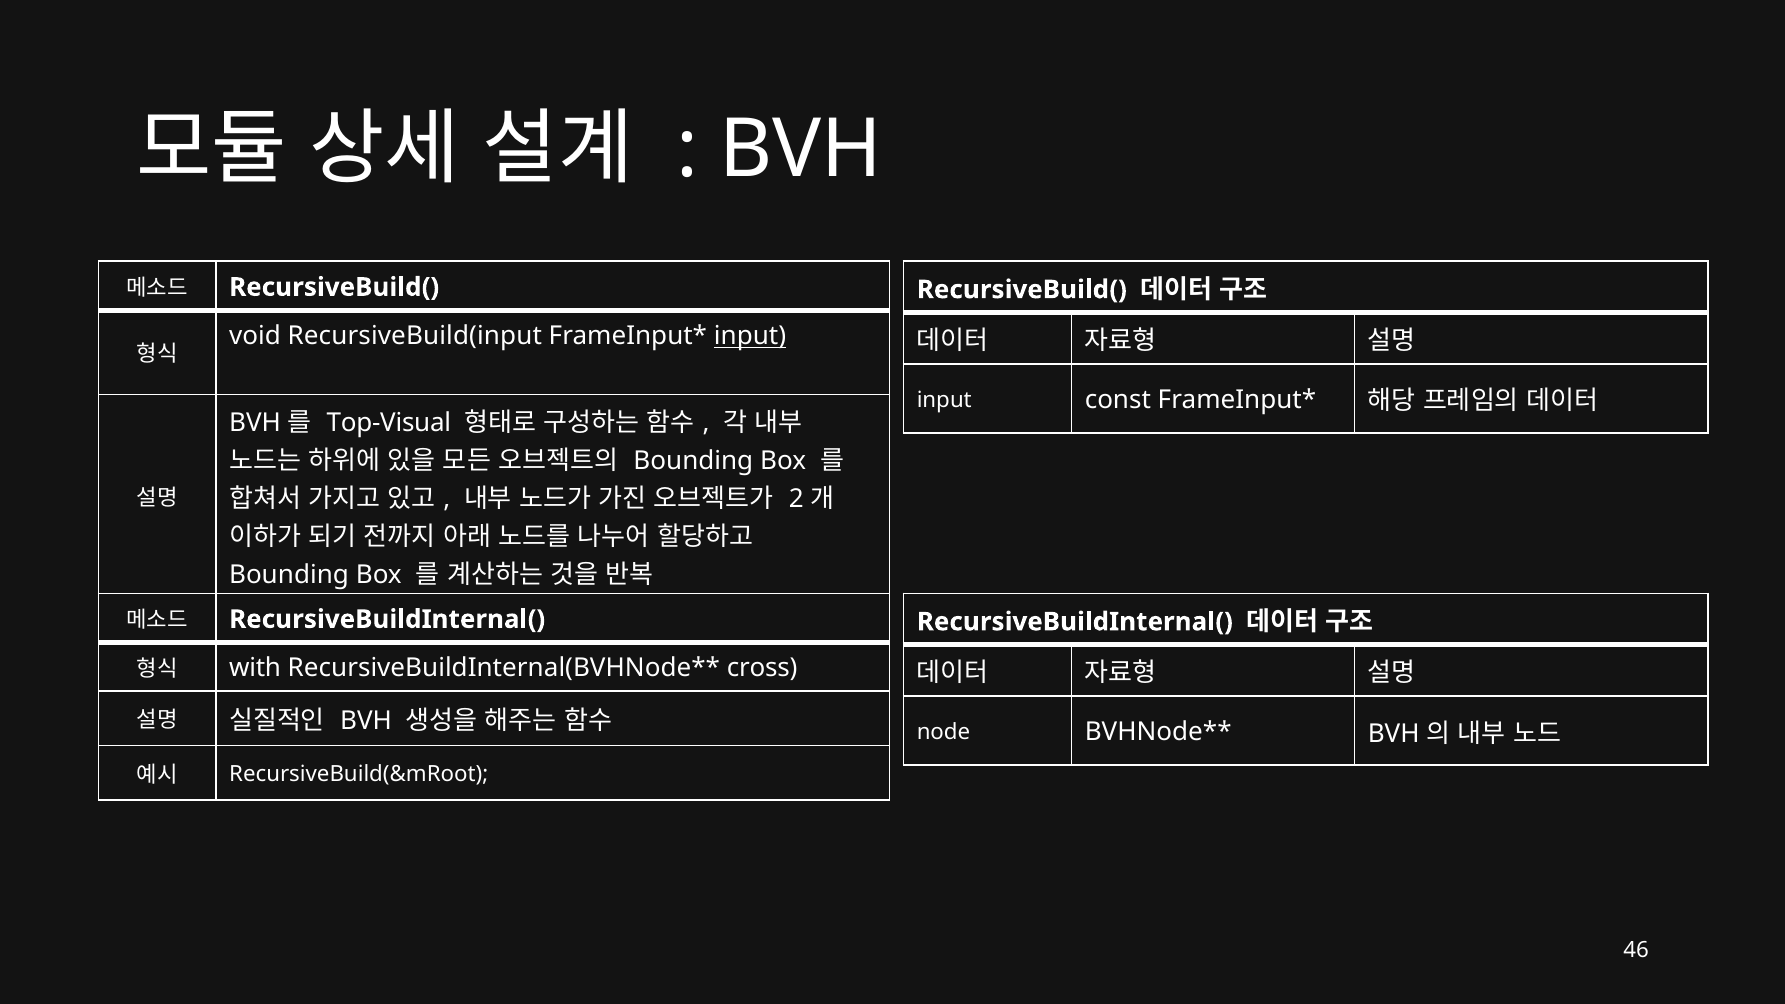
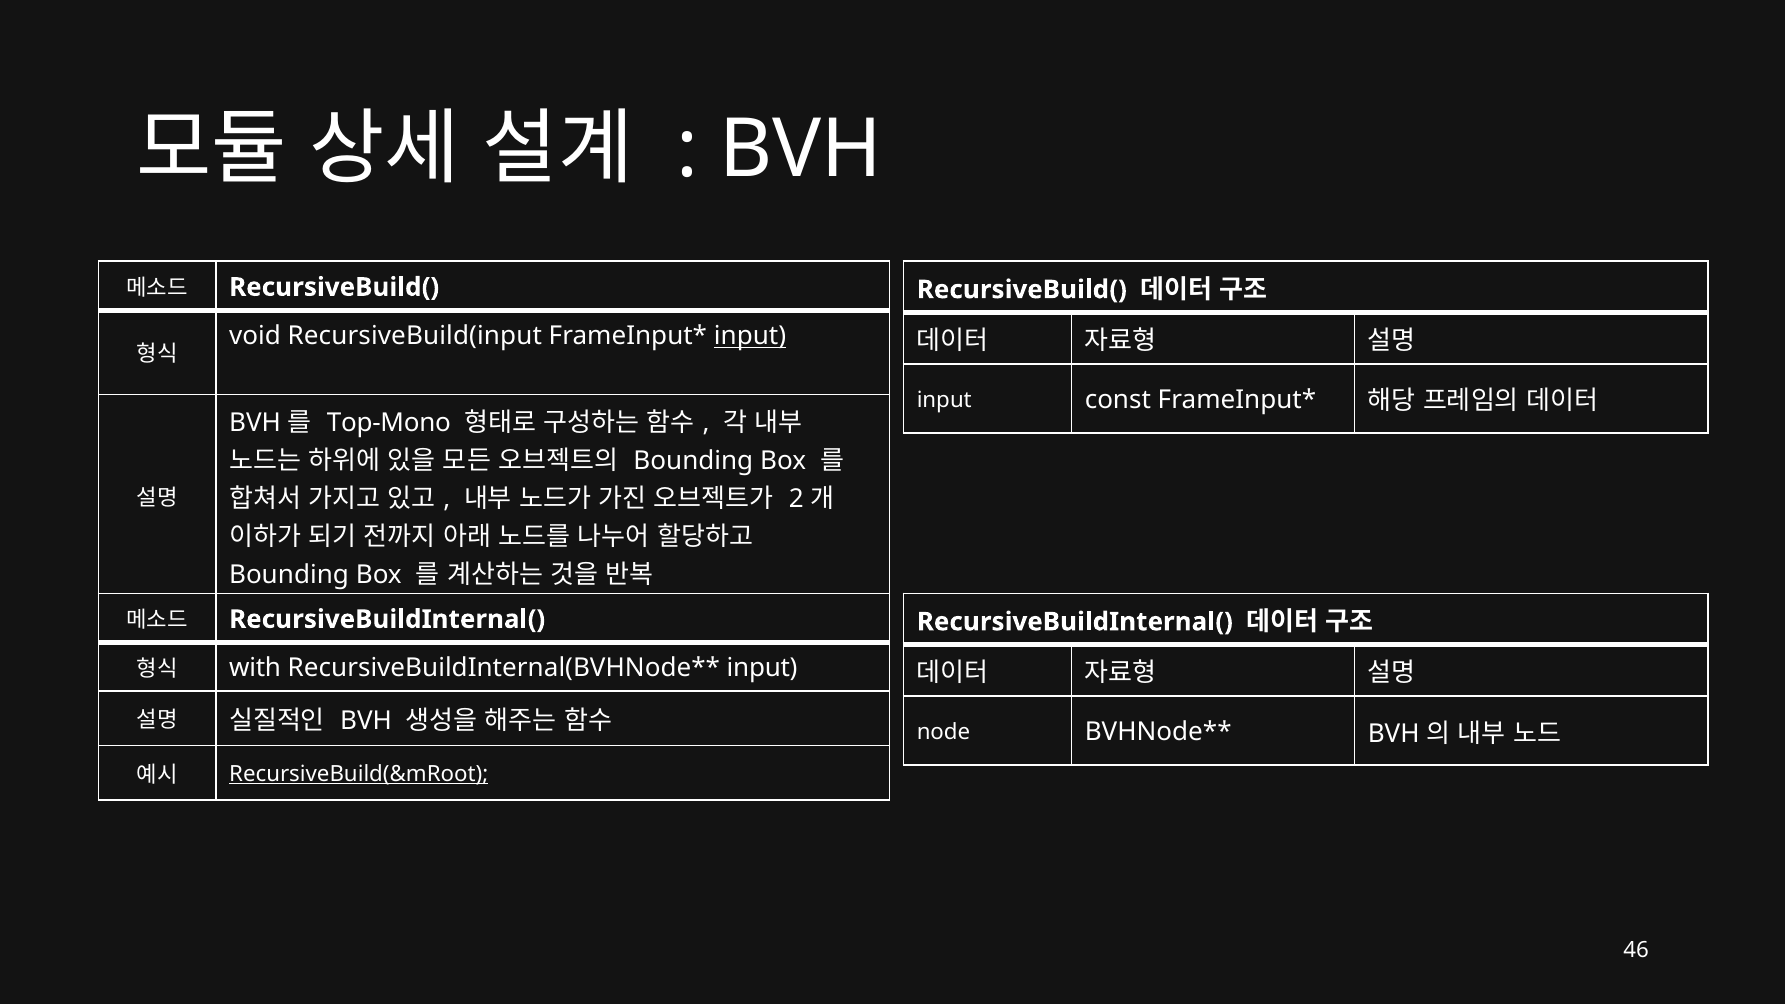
Top-Visual: Top-Visual -> Top-Mono (389, 423)
cross: cross -> input (762, 668)
RecursiveBuild(&mRoot underline: none -> present (359, 774)
